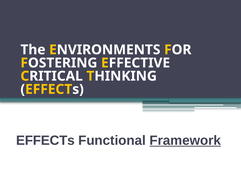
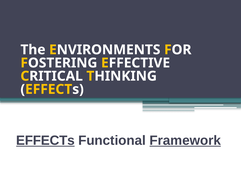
EFFECTs underline: none -> present (45, 140)
